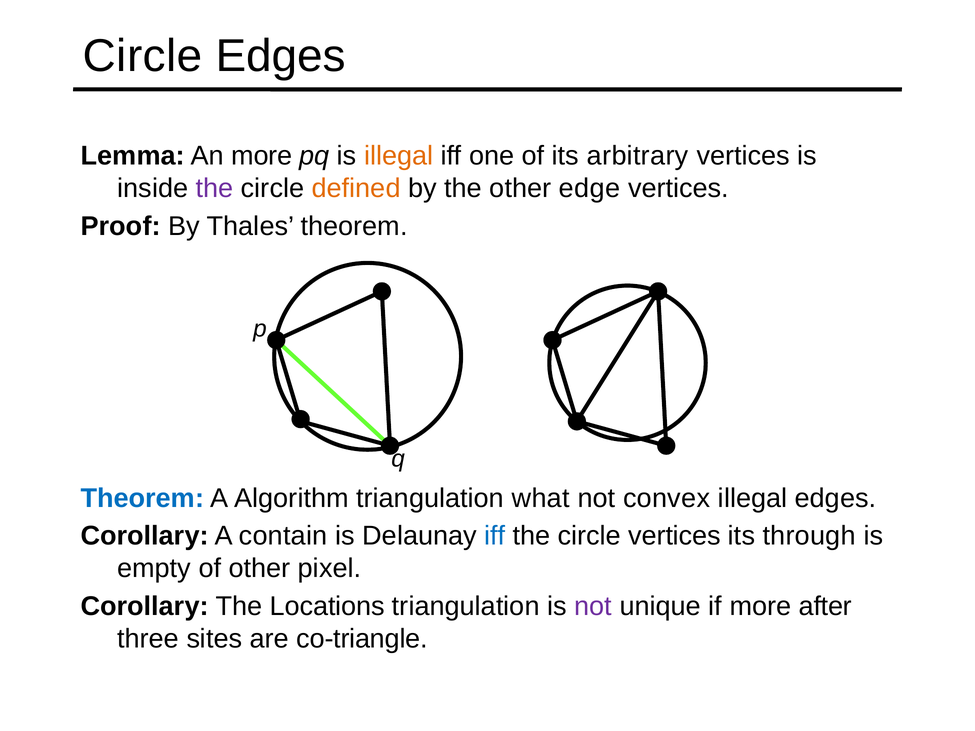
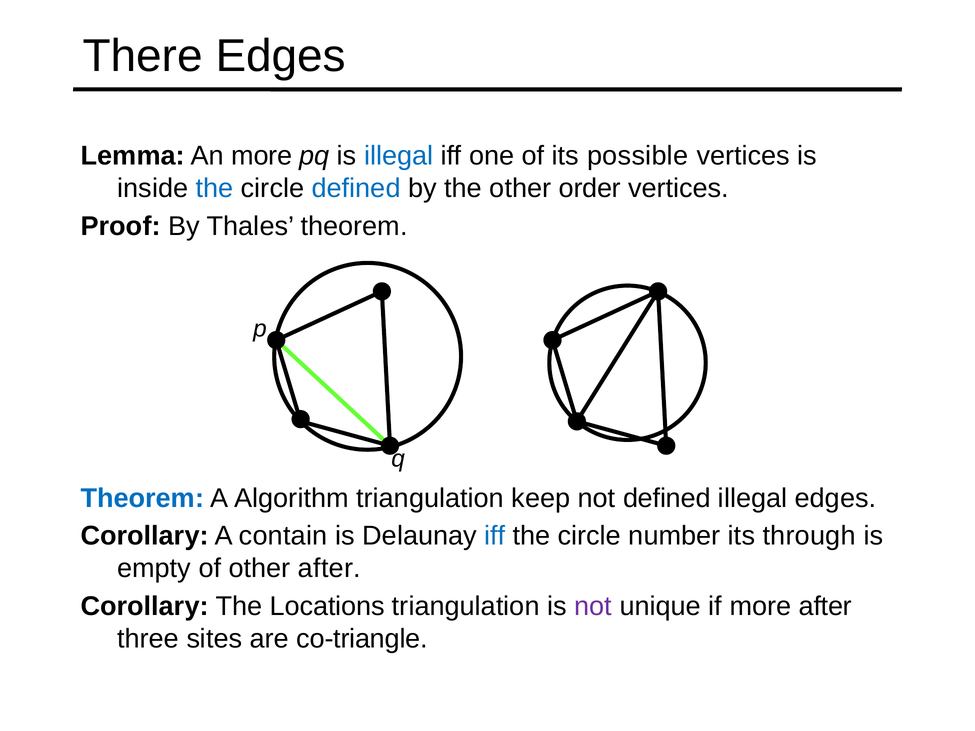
Circle: Circle -> There (143, 56)
illegal colour: orange -> blue (399, 156)
arbitrary: arbitrary -> possible (638, 156)
the colour: purple -> blue (215, 189)
defined colour: orange -> blue (356, 189)
edge: edge -> order (590, 189)
what: what -> keep (541, 498)
not convex: convex -> defined (667, 498)
circle vertices: vertices -> number (674, 536)
other pixel: pixel -> after (329, 569)
